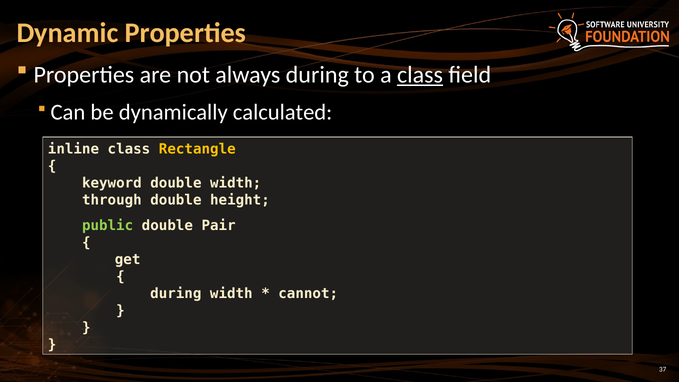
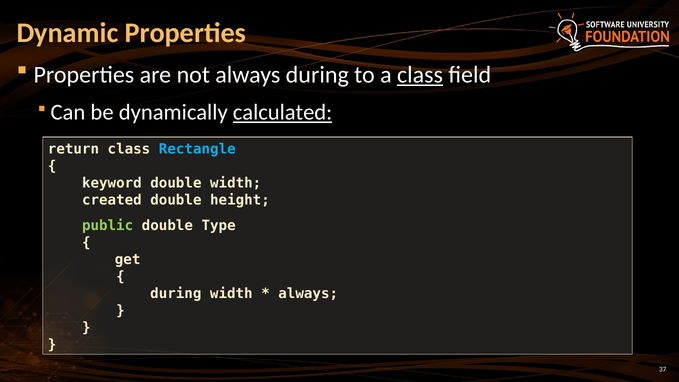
calculated underline: none -> present (283, 112)
inline: inline -> return (73, 149)
Rectangle colour: yellow -> light blue (197, 149)
through: through -> created (112, 200)
Pair: Pair -> Type (219, 226)
cannot: cannot -> always (308, 293)
